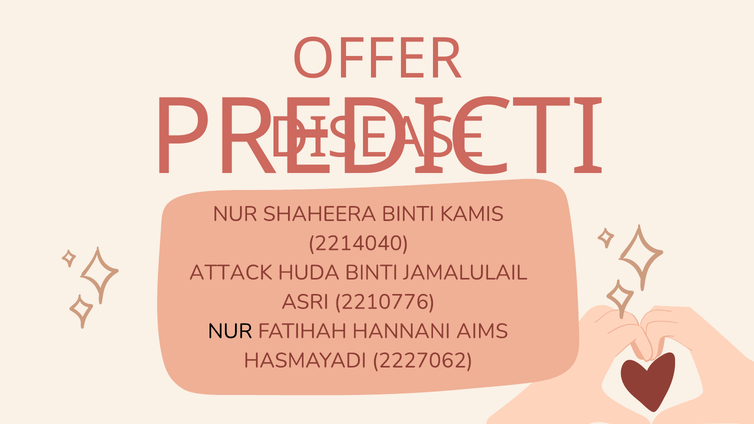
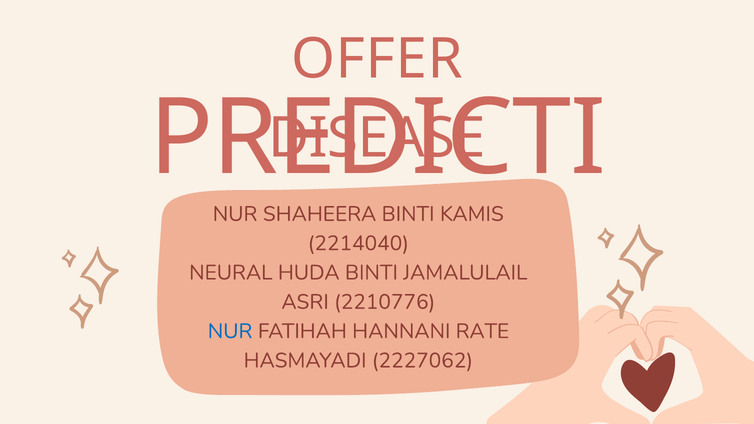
ATTACK: ATTACK -> NEURAL (231, 273)
NUR colour: black -> blue (230, 331)
AIMS: AIMS -> RATE (482, 331)
